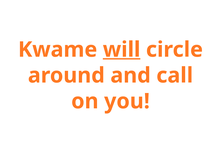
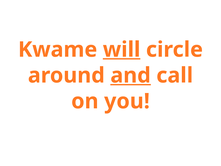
and underline: none -> present (131, 75)
